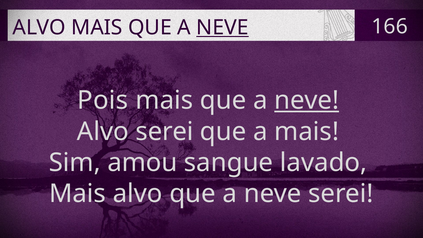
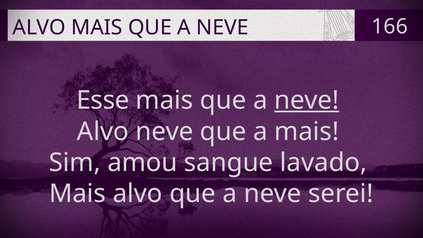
NEVE underline: present -> none (222, 27)
Pois: Pois -> Esse (103, 100)
Alvo serei: serei -> neve (164, 131)
